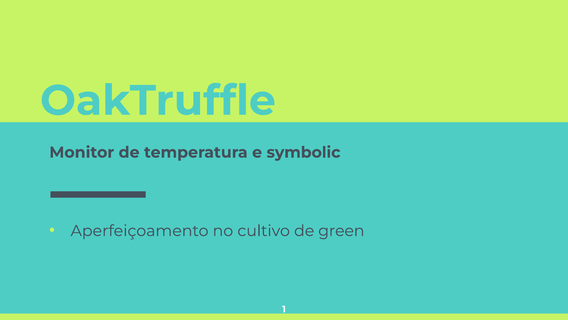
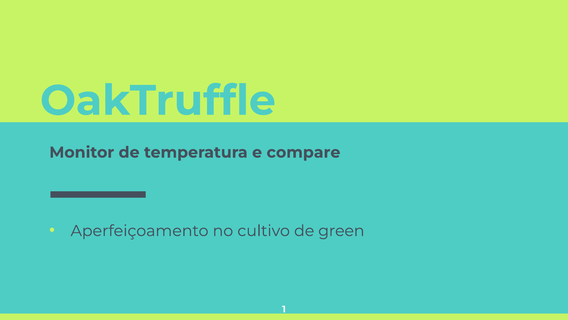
symbolic: symbolic -> compare (303, 152)
